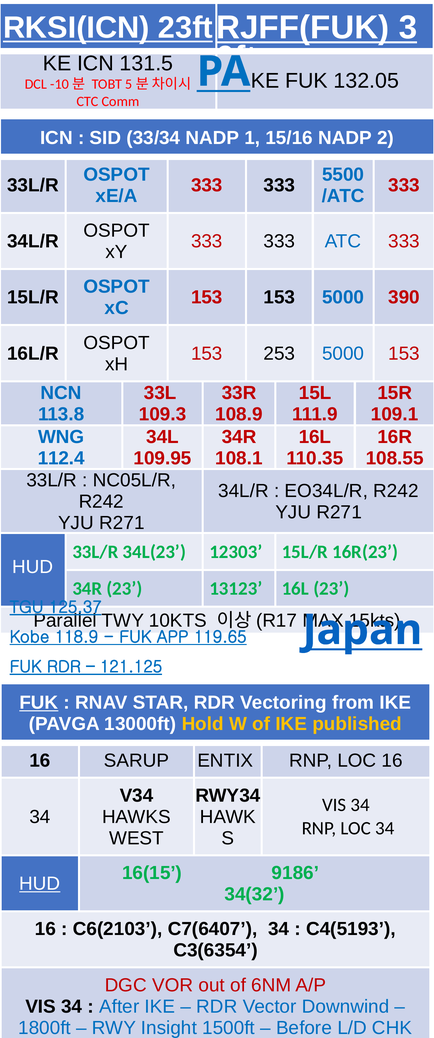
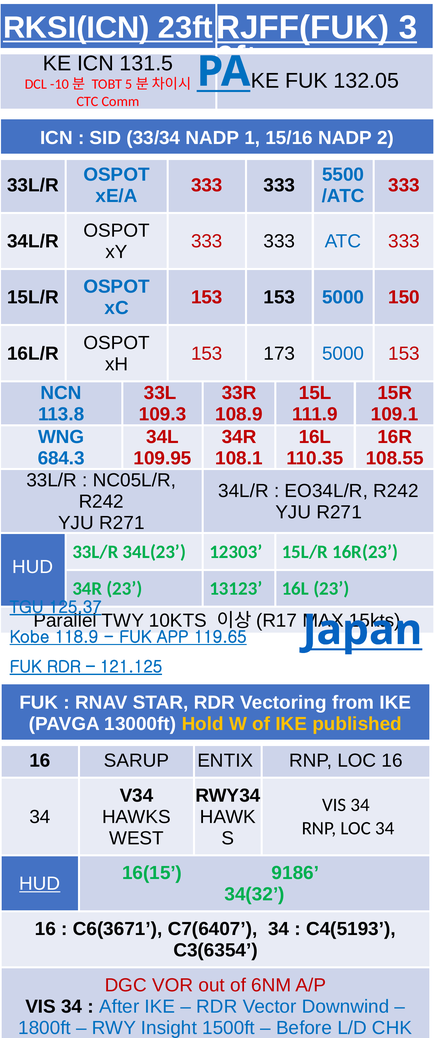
390: 390 -> 150 (404, 298)
253: 253 -> 173 (279, 354)
112.4: 112.4 -> 684.3 (61, 458)
FUK underline: present -> none (39, 703)
C6(2103: C6(2103 -> C6(3671 (118, 929)
